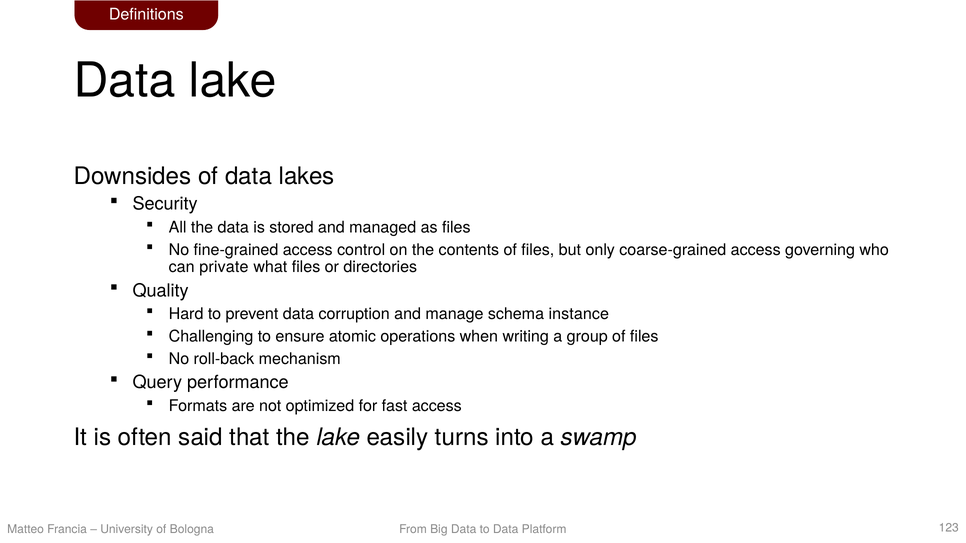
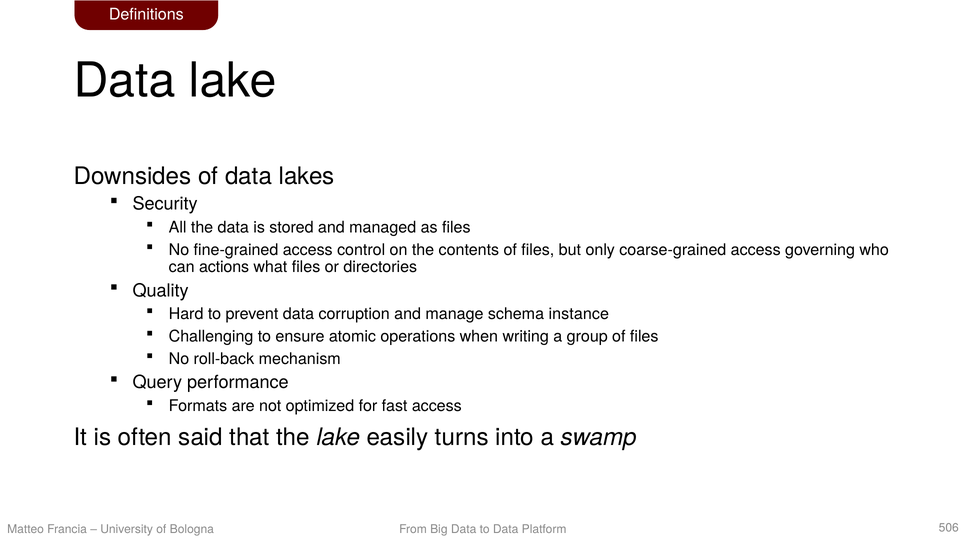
private: private -> actions (224, 267)
123: 123 -> 506 (949, 528)
